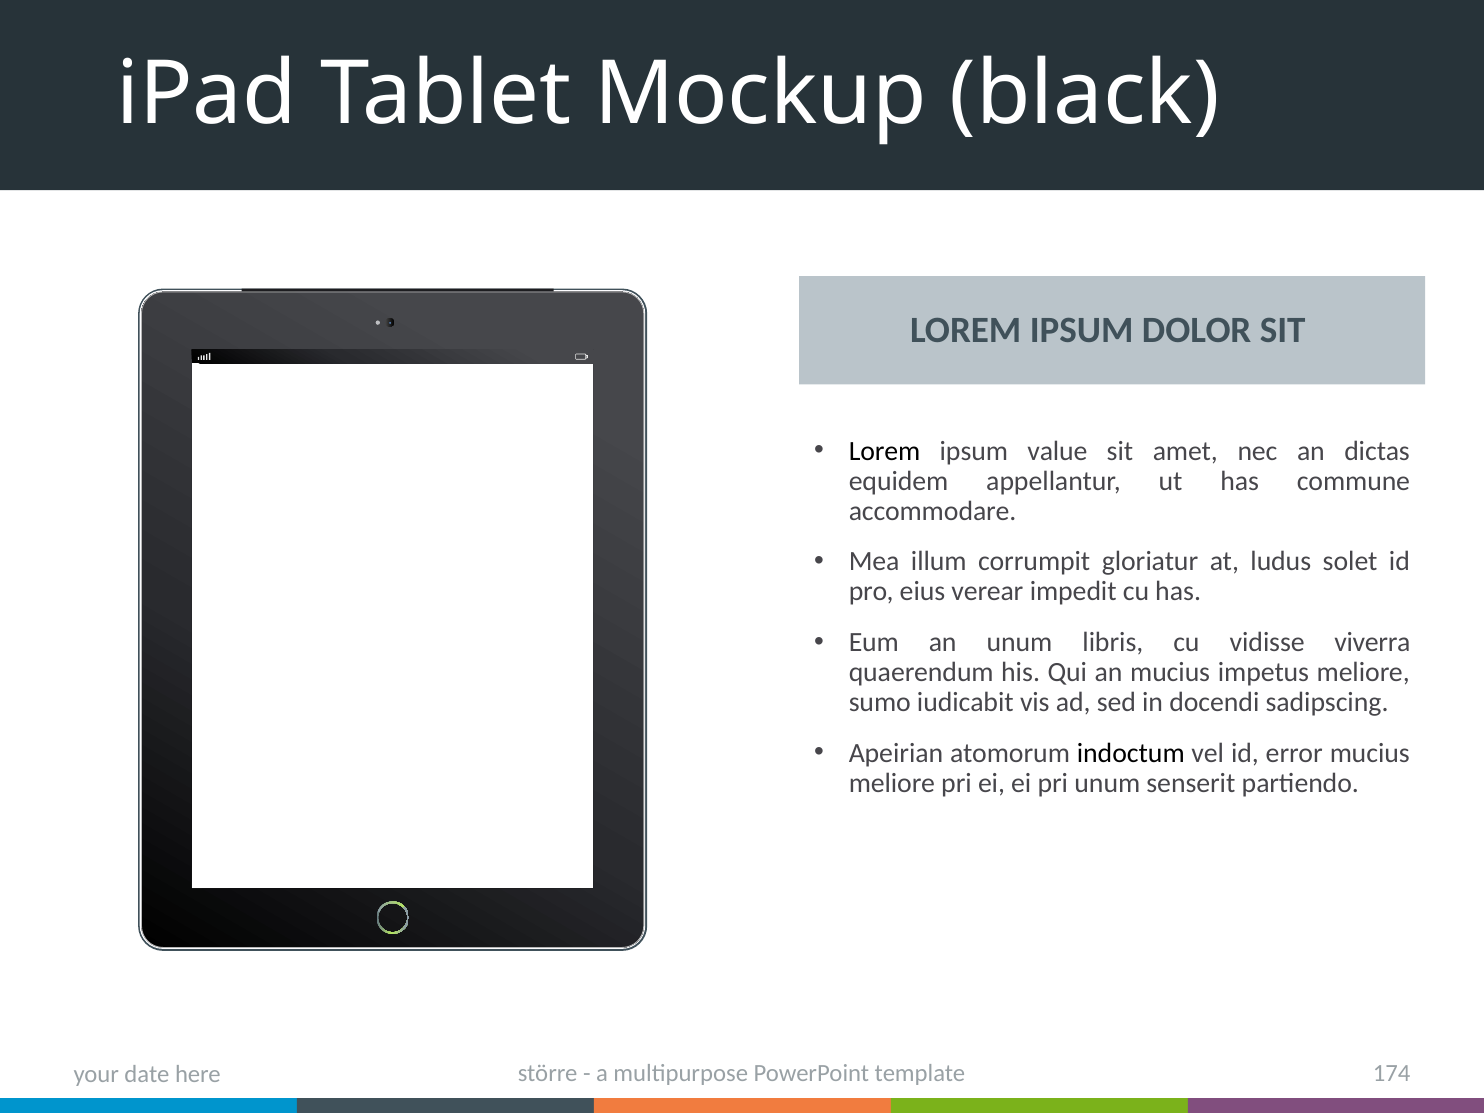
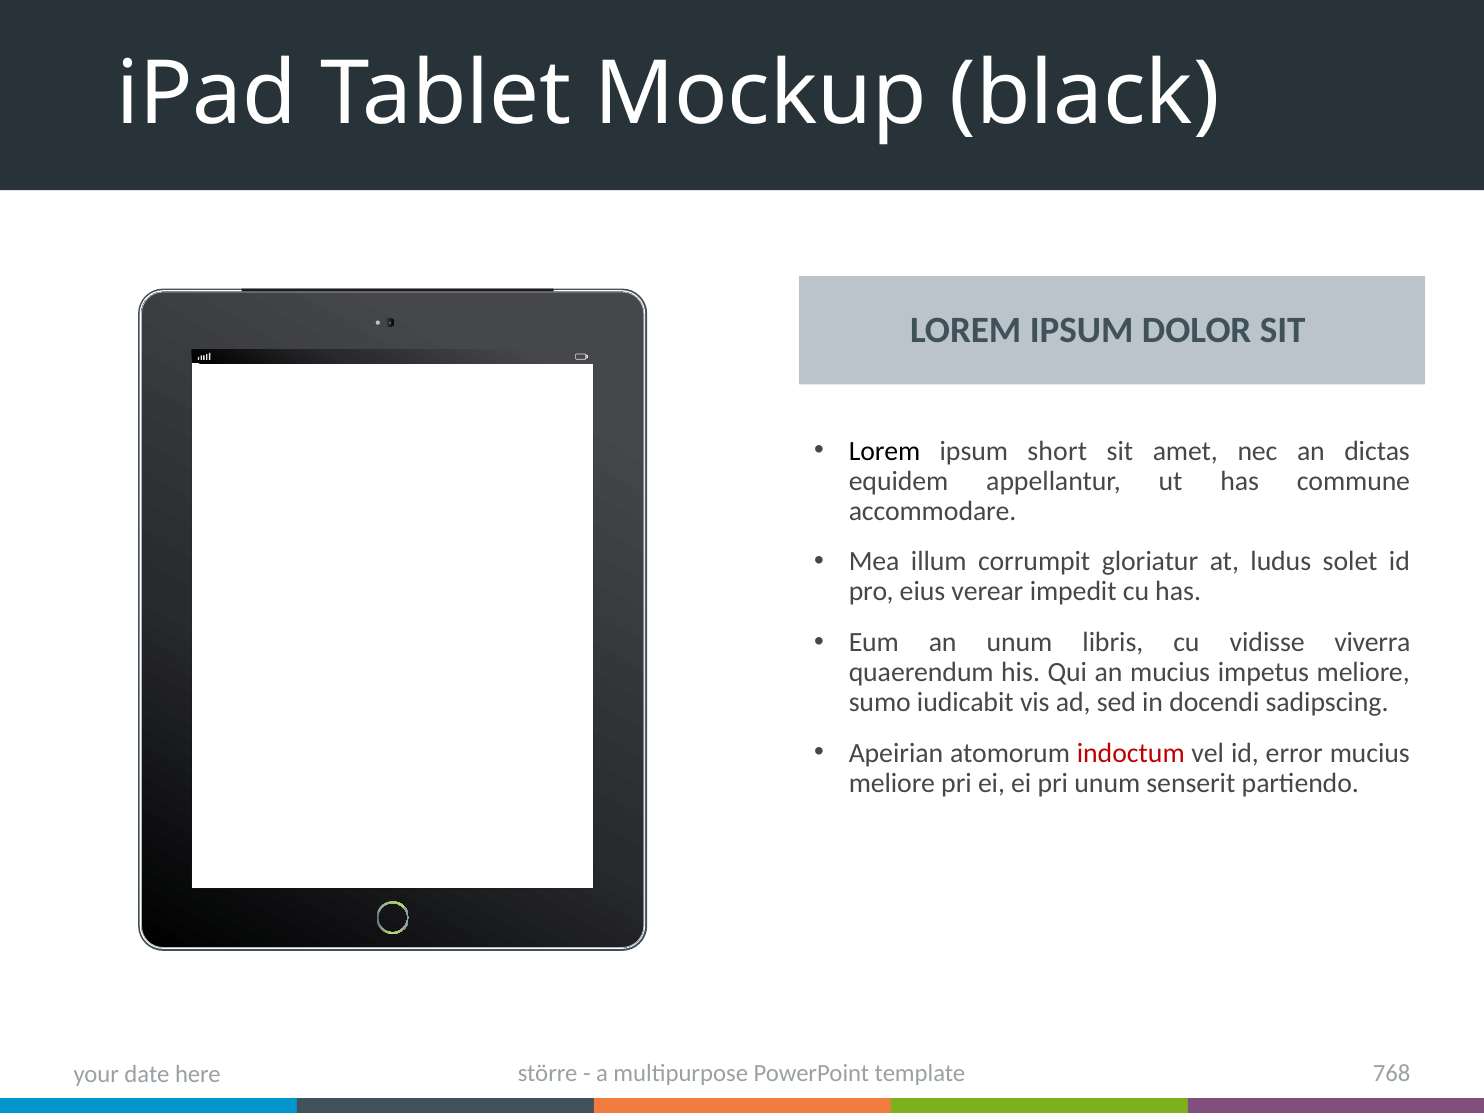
value: value -> short (1057, 451)
indoctum colour: black -> red (1131, 753)
174: 174 -> 768 (1392, 1074)
